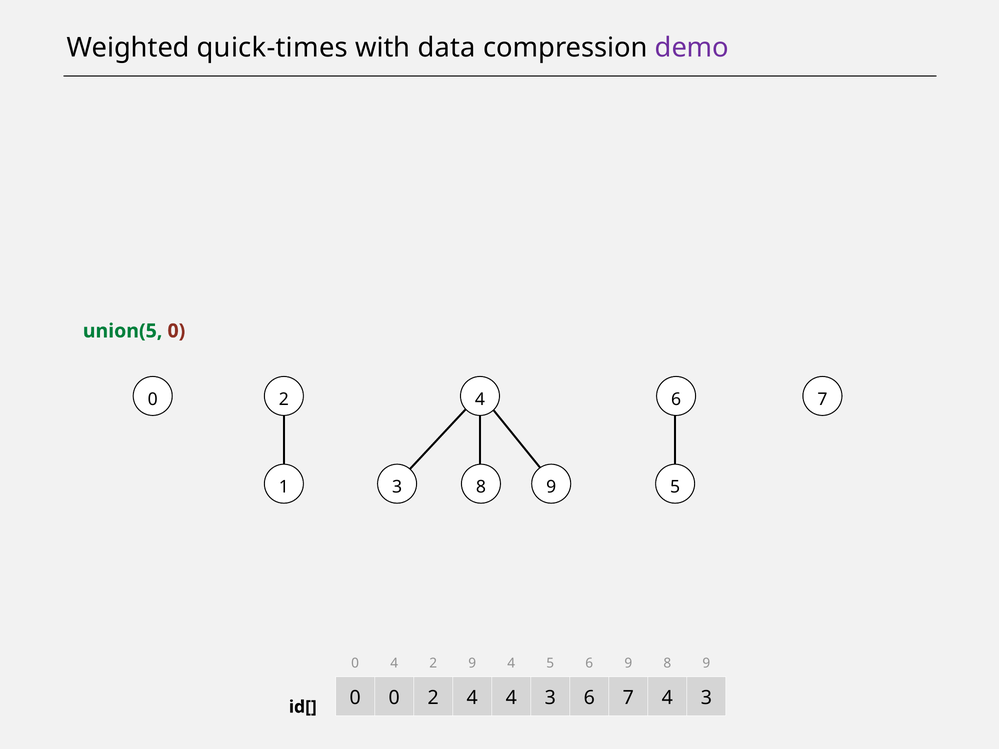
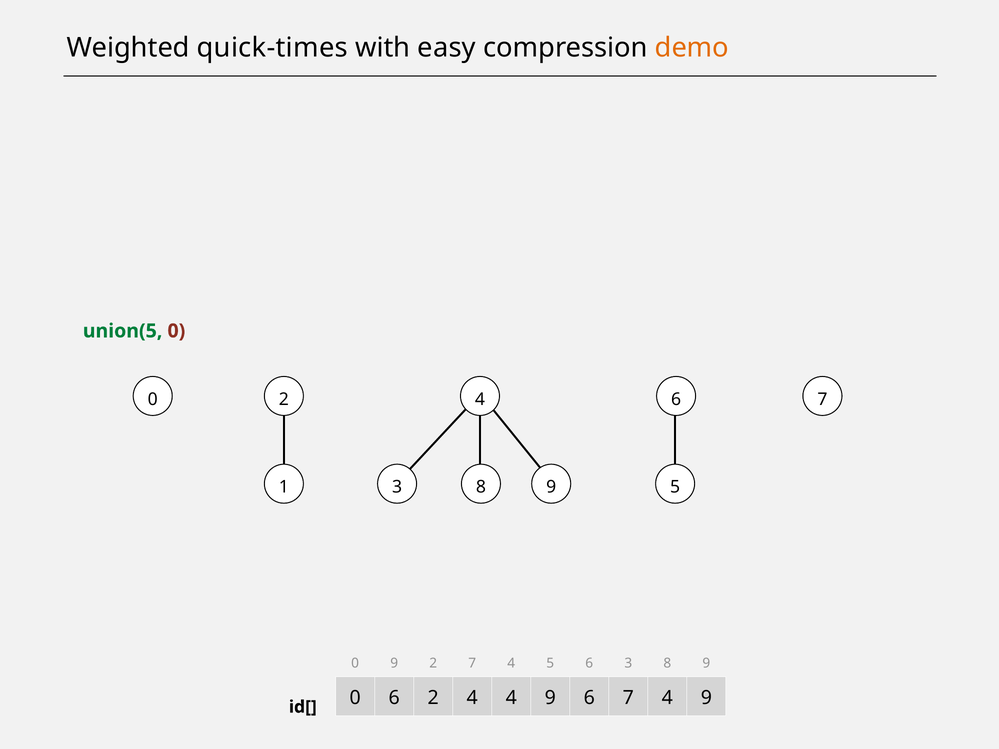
data: data -> easy (447, 48)
demo colour: purple -> orange (692, 48)
4: 4 -> 9 (394, 663)
2 9: 9 -> 7 (472, 663)
6 9: 9 -> 3 (628, 663)
0: 0 -> 6 (394, 698)
3: 3 -> 9 (550, 698)
3: 3 -> 9 (706, 698)
